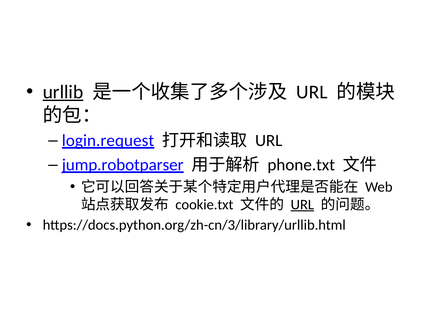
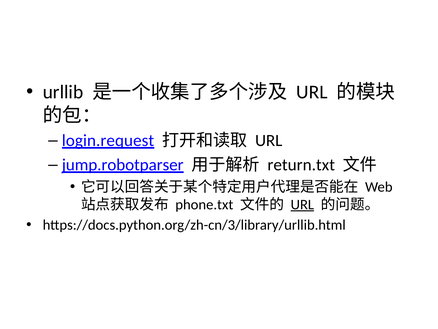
urllib underline: present -> none (63, 92)
phone.txt: phone.txt -> return.txt (301, 165)
cookie.txt: cookie.txt -> phone.txt (204, 204)
